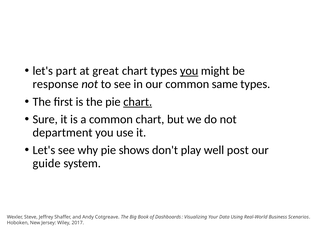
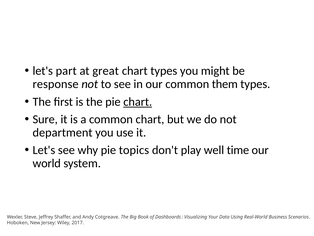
you underline: present -> none (189, 71)
same: same -> them (225, 84)
shows: shows -> topics (134, 150)
post: post -> time (238, 150)
guide: guide -> world (47, 163)
